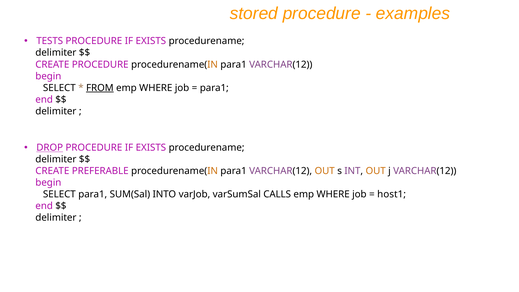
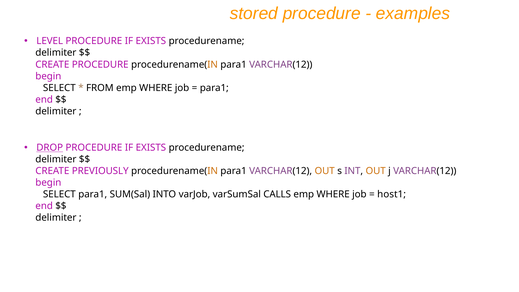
TESTS: TESTS -> LEVEL (50, 41)
FROM underline: present -> none (100, 88)
PREFERABLE: PREFERABLE -> PREVIOUSLY (100, 171)
